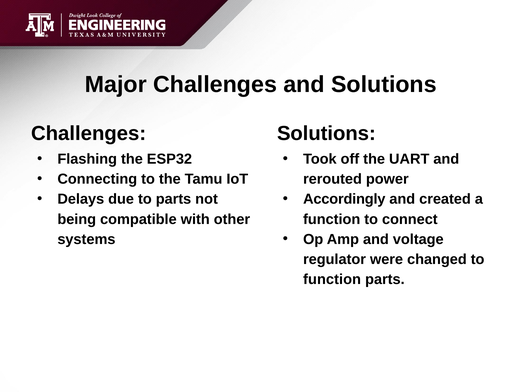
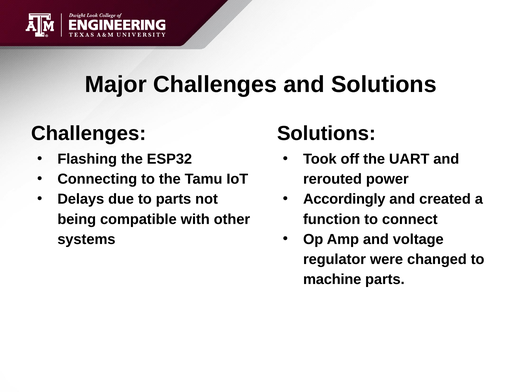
function: function -> machine (332, 279)
